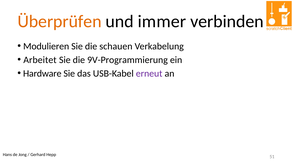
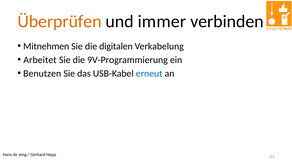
Modulieren: Modulieren -> Mitnehmen (46, 46)
schauen: schauen -> digitalen (116, 46)
Hardware: Hardware -> Benutzen (42, 74)
erneut colour: purple -> blue (149, 74)
